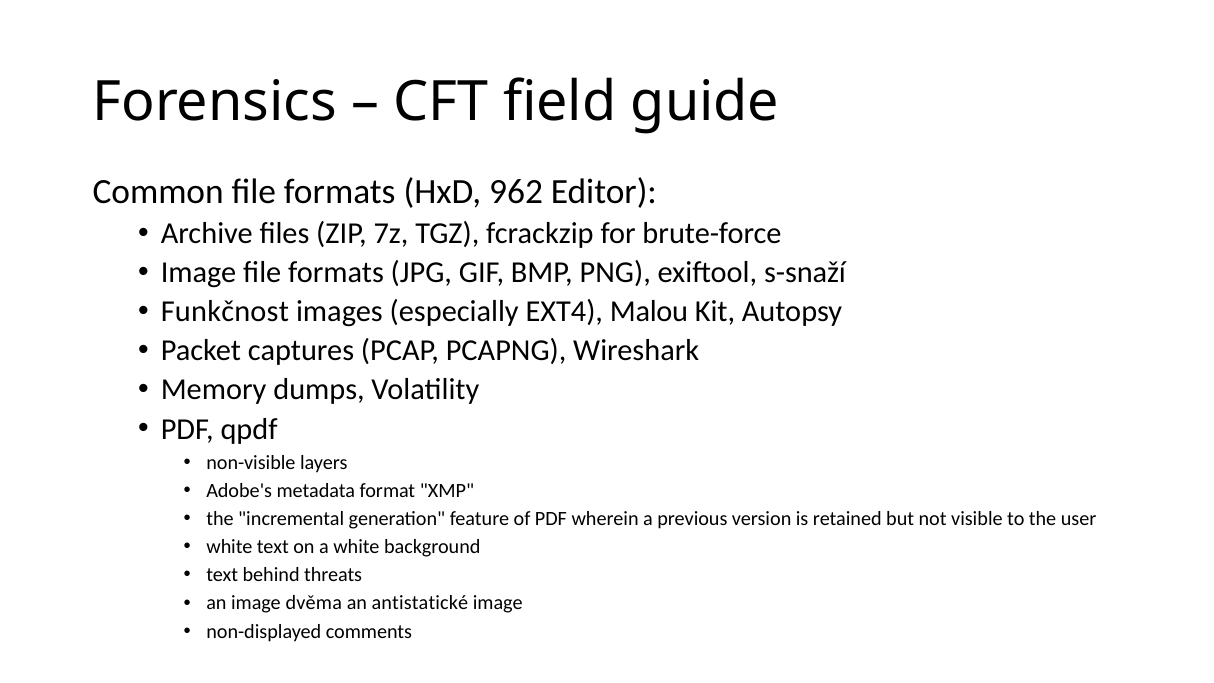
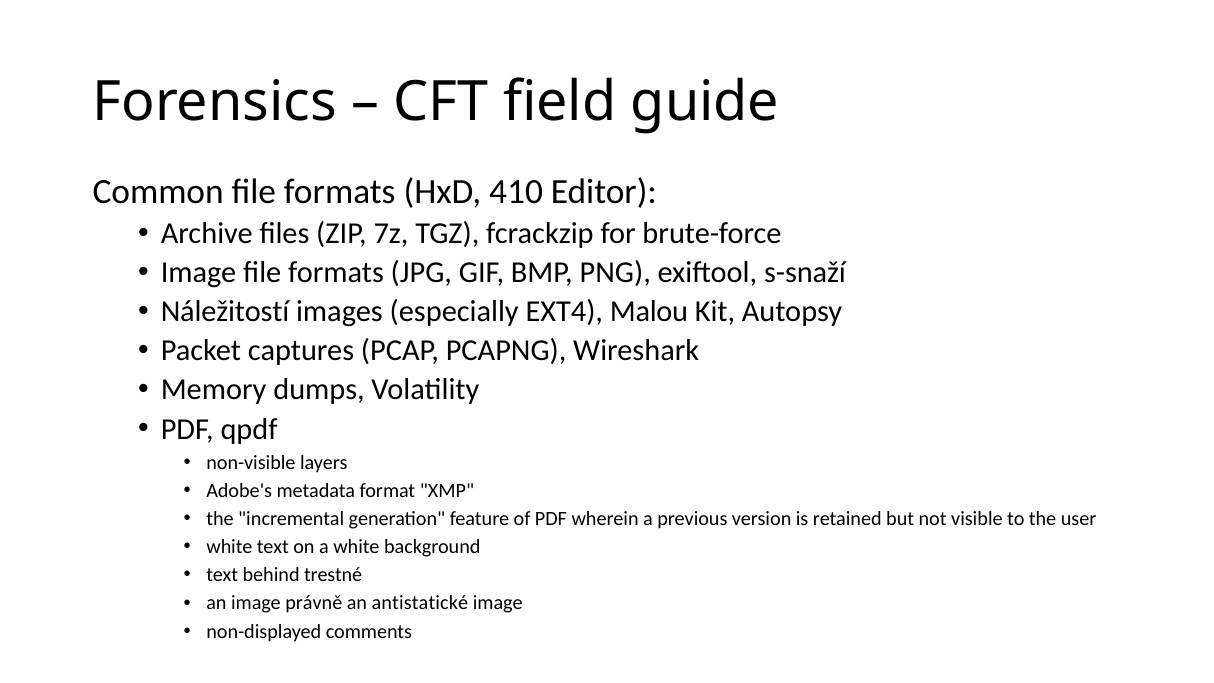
962: 962 -> 410 (516, 192)
Funkčnost: Funkčnost -> Náležitostí (225, 312)
threats: threats -> trestné (333, 575)
dvěma: dvěma -> právně (314, 603)
